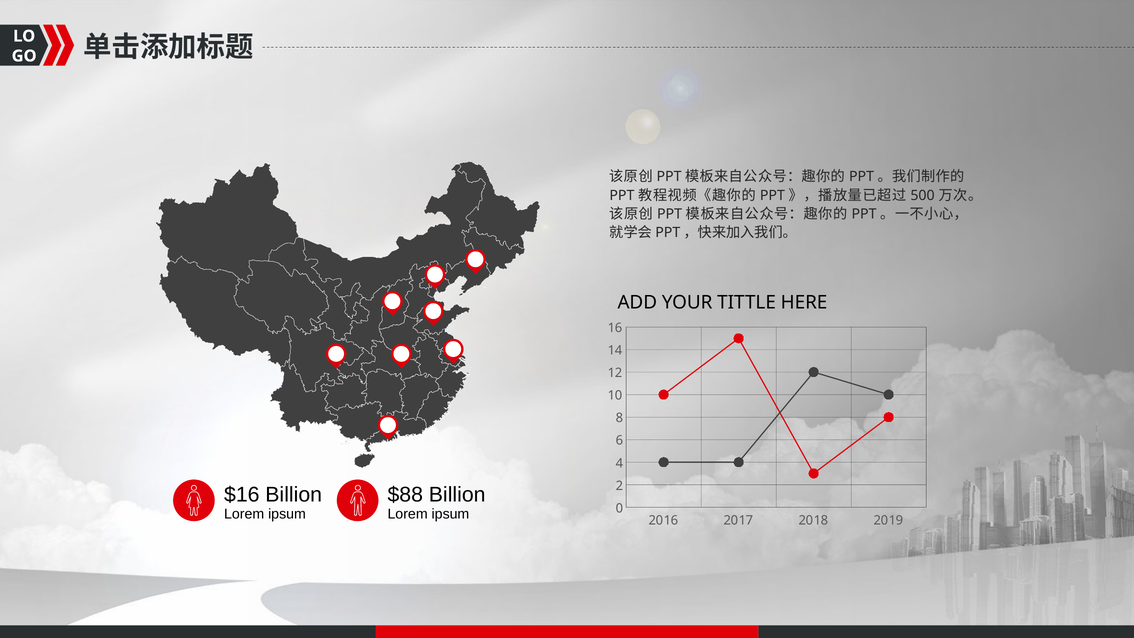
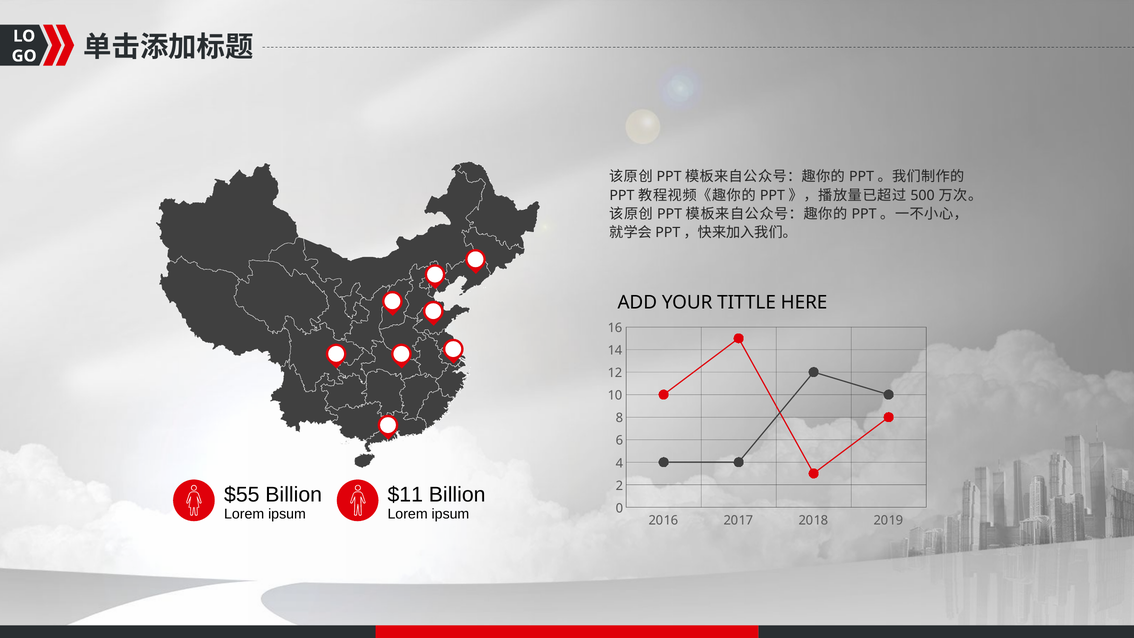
$16: $16 -> $55 (242, 495)
$88: $88 -> $11 (405, 495)
